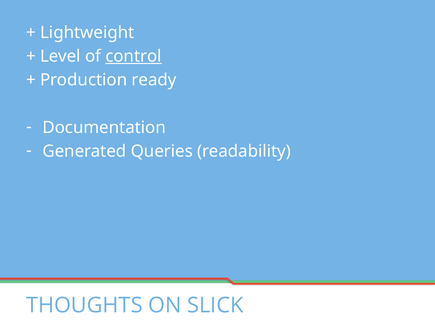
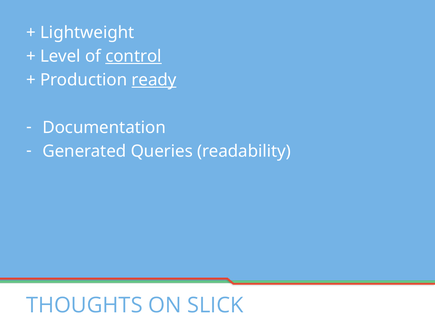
ready underline: none -> present (154, 80)
